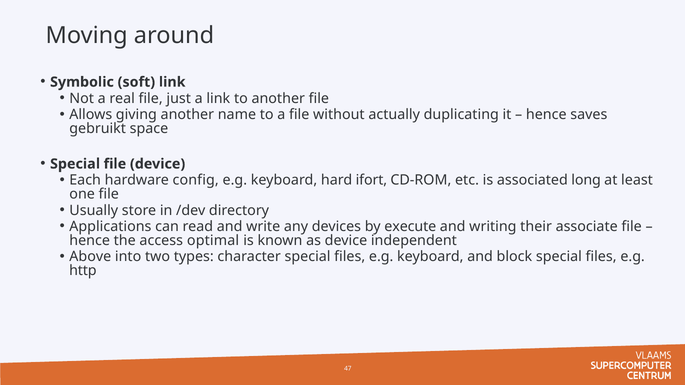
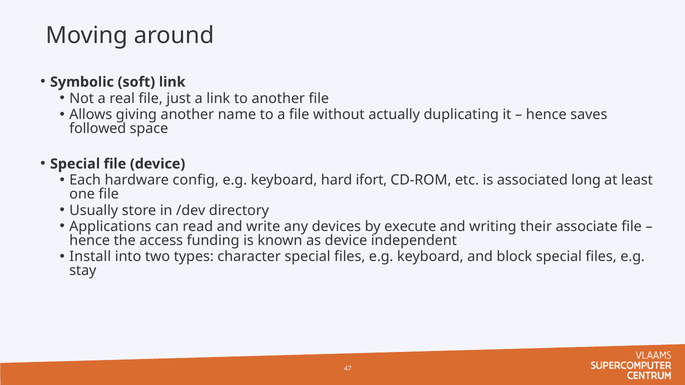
gebruikt: gebruikt -> followed (98, 129)
optimal: optimal -> funding (213, 241)
Above: Above -> Install (90, 257)
http: http -> stay (83, 271)
